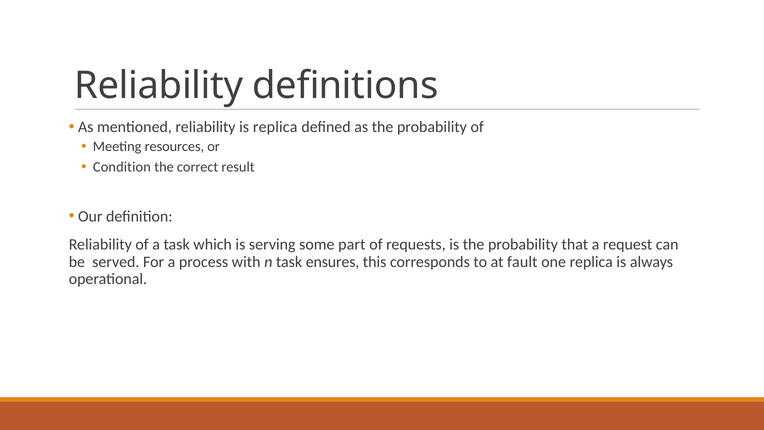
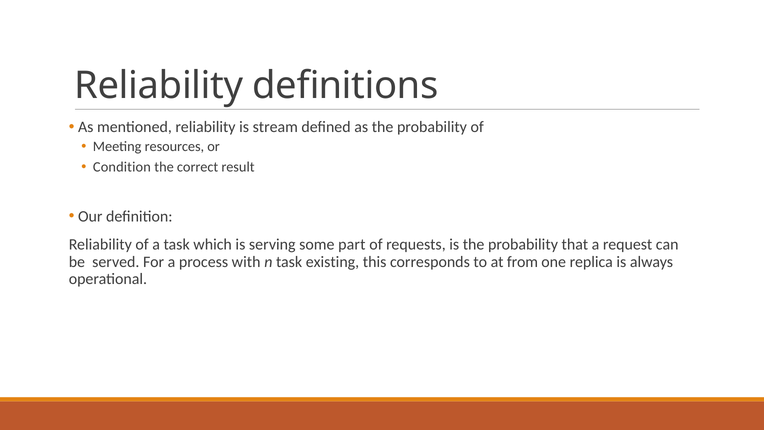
is replica: replica -> stream (275, 127)
ensures: ensures -> existing (332, 262)
fault: fault -> from (522, 262)
